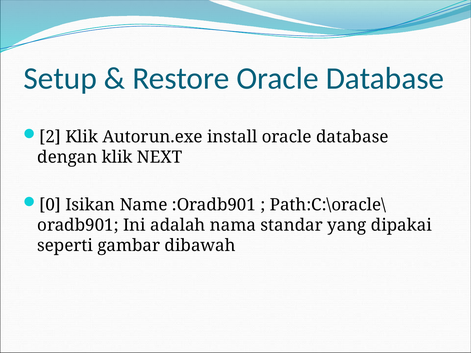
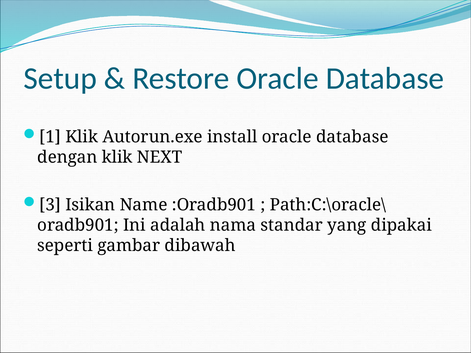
2: 2 -> 1 (50, 137)
0: 0 -> 3 (50, 205)
